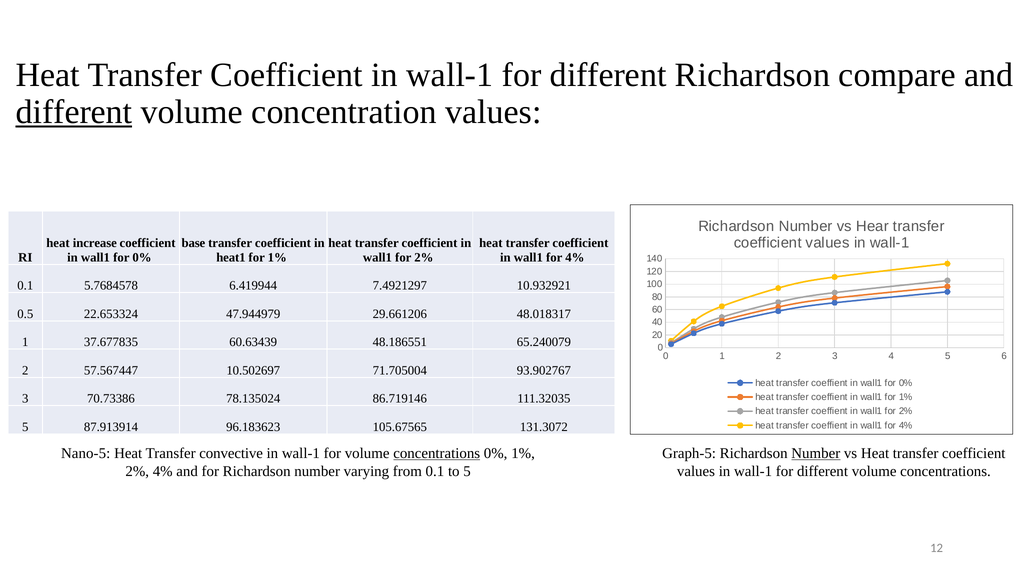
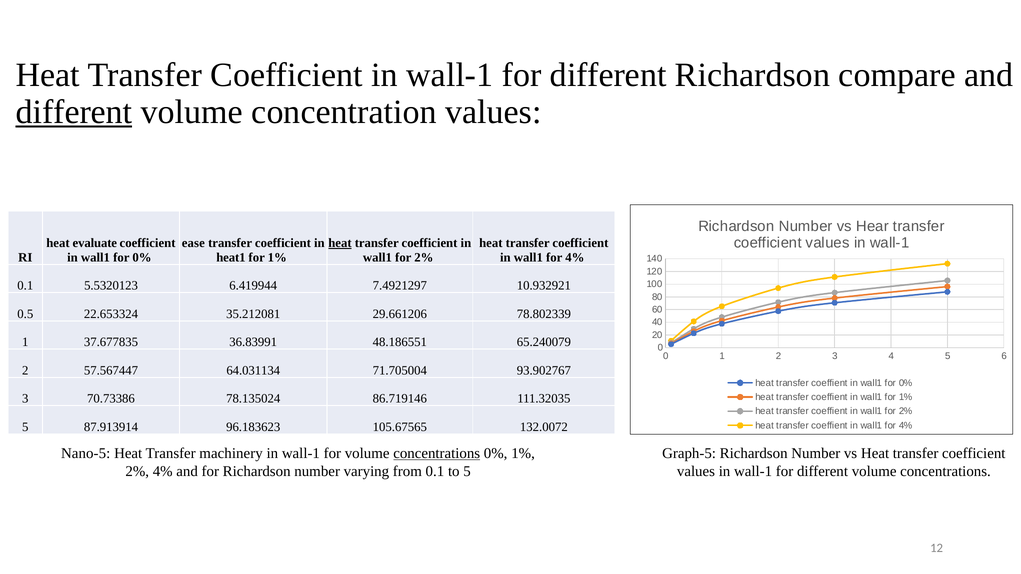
increase: increase -> evaluate (95, 243)
base: base -> ease (193, 243)
heat underline: none -> present (340, 243)
5.7684578: 5.7684578 -> 5.5320123 (111, 286)
47.944979: 47.944979 -> 35.212081 (253, 314)
48.018317: 48.018317 -> 78.802339 (544, 314)
60.63439: 60.63439 -> 36.83991 (253, 342)
10.502697: 10.502697 -> 64.031134 (253, 371)
131.3072: 131.3072 -> 132.0072 (544, 427)
convective: convective -> machinery (231, 454)
Number underline: present -> none (816, 454)
